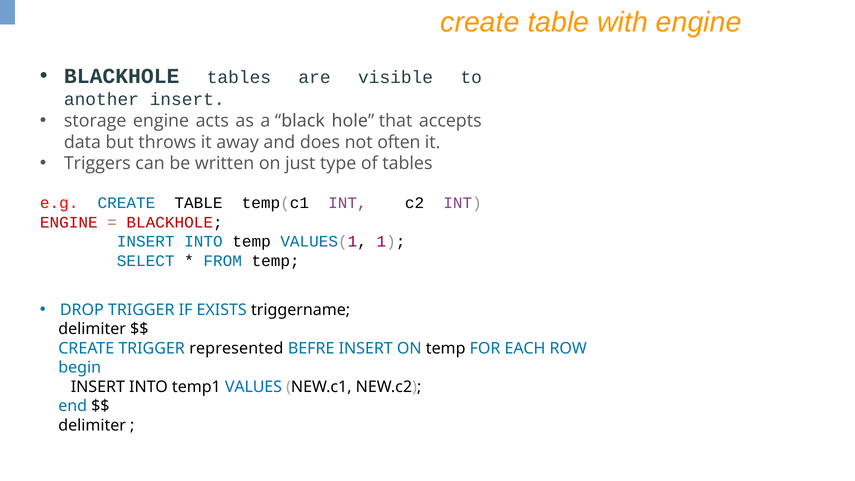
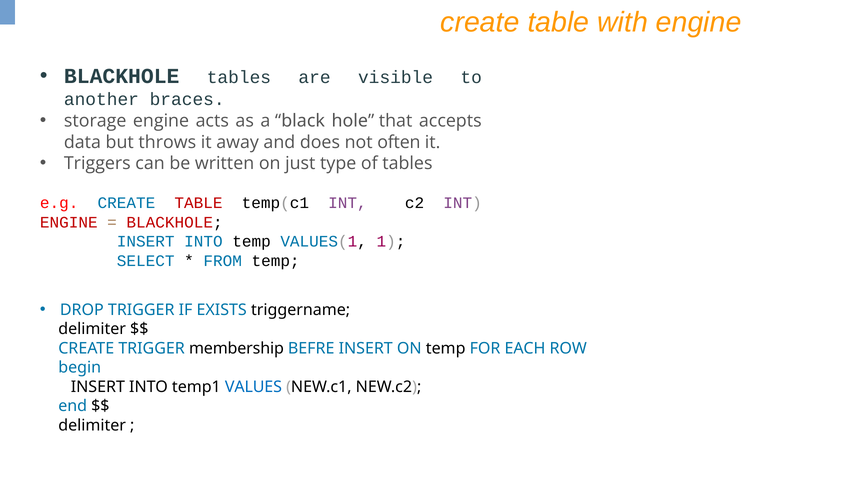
another insert: insert -> braces (187, 99)
TABLE colour: black -> red (198, 203)
represented: represented -> membership (236, 348)
